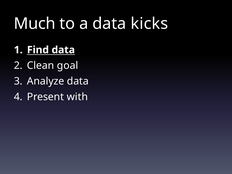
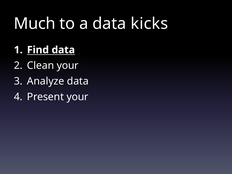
Clean goal: goal -> your (68, 66)
Present with: with -> your (77, 97)
